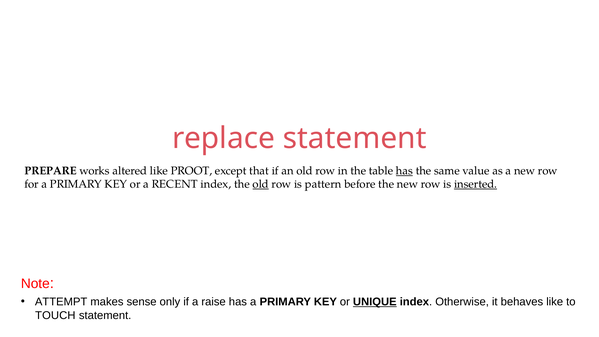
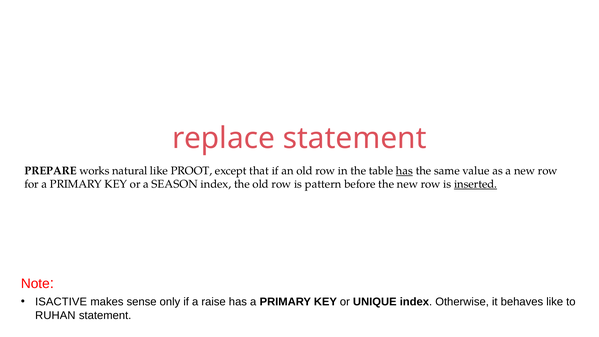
altered: altered -> natural (130, 171)
RECENT: RECENT -> SEASON (175, 184)
old underline: present -> none (261, 184)
ATTEMPT: ATTEMPT -> ISACTIVE (61, 302)
UNIQUE underline: present -> none (375, 302)
TOUCH: TOUCH -> RUHAN (55, 315)
